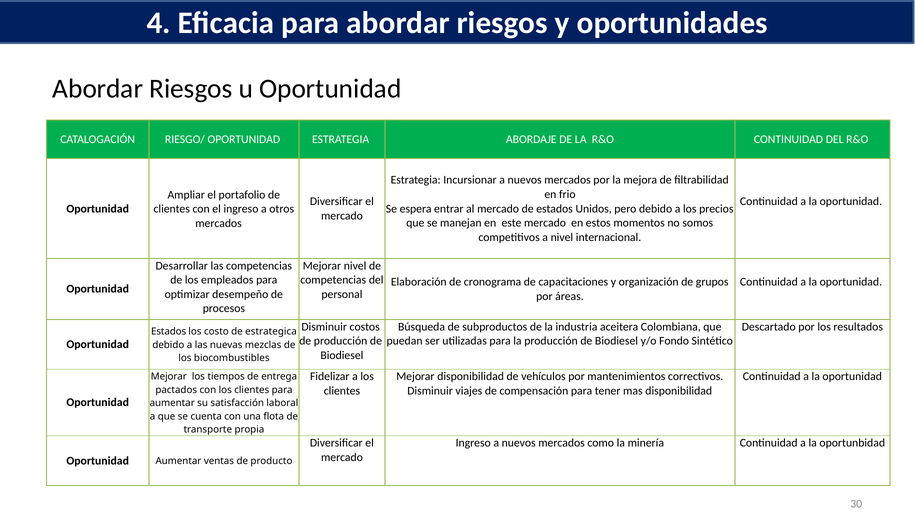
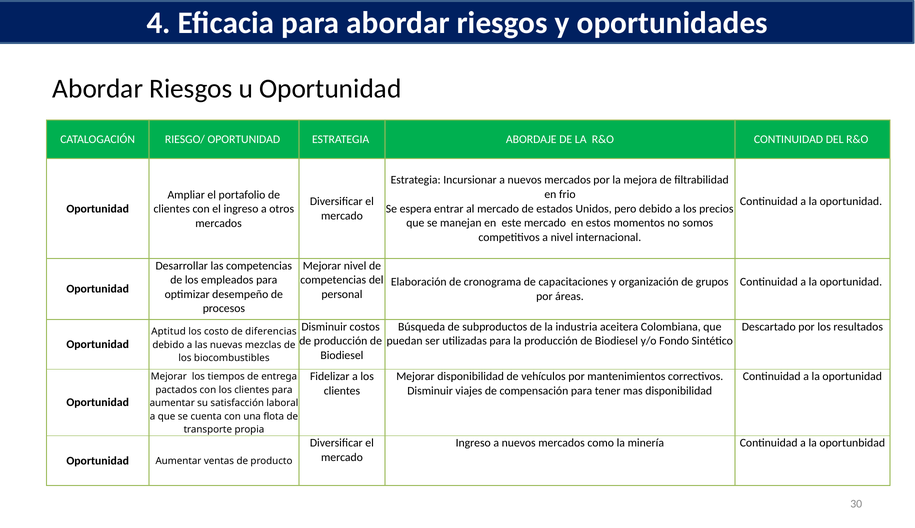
Estados: Estados -> Aptitud (169, 332)
estrategica: estrategica -> diferencias (271, 332)
